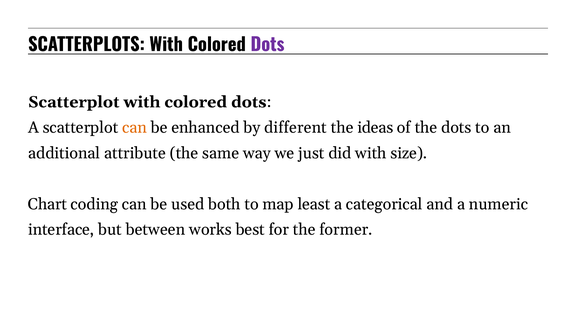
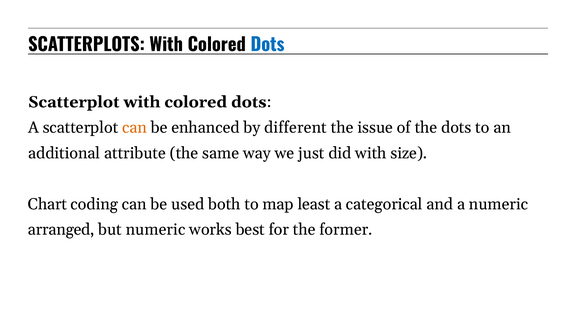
Dots colour: purple -> blue (267, 45)
ideas: ideas -> issue (375, 128)
interface: interface -> arranged (61, 230)
but between: between -> numeric (155, 230)
